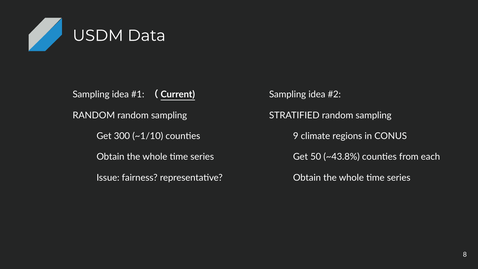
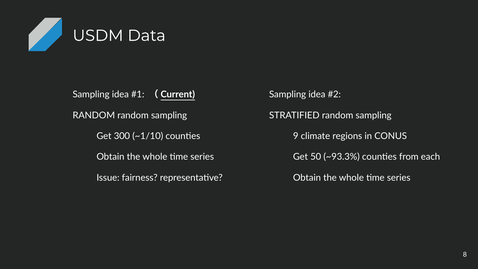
~43.8%: ~43.8% -> ~93.3% (342, 157)
